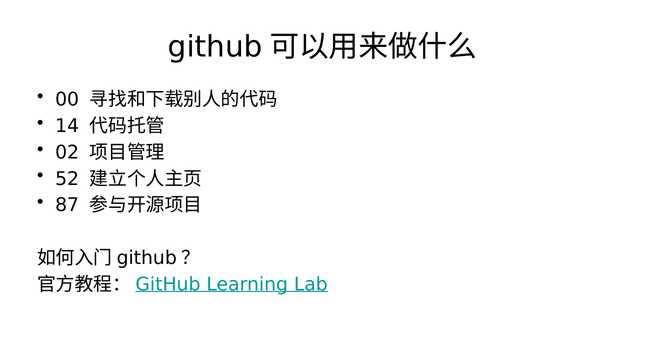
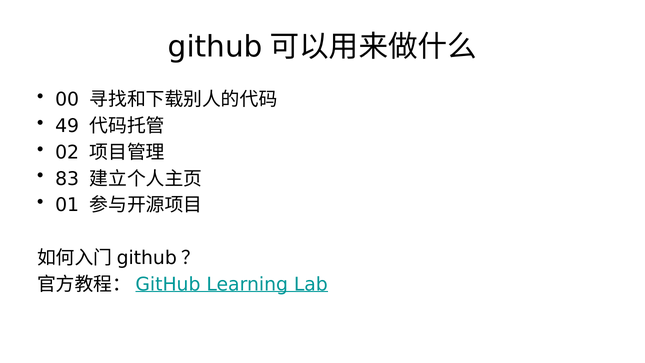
14: 14 -> 49 (67, 126)
52: 52 -> 83 (67, 179)
87: 87 -> 01 (67, 205)
